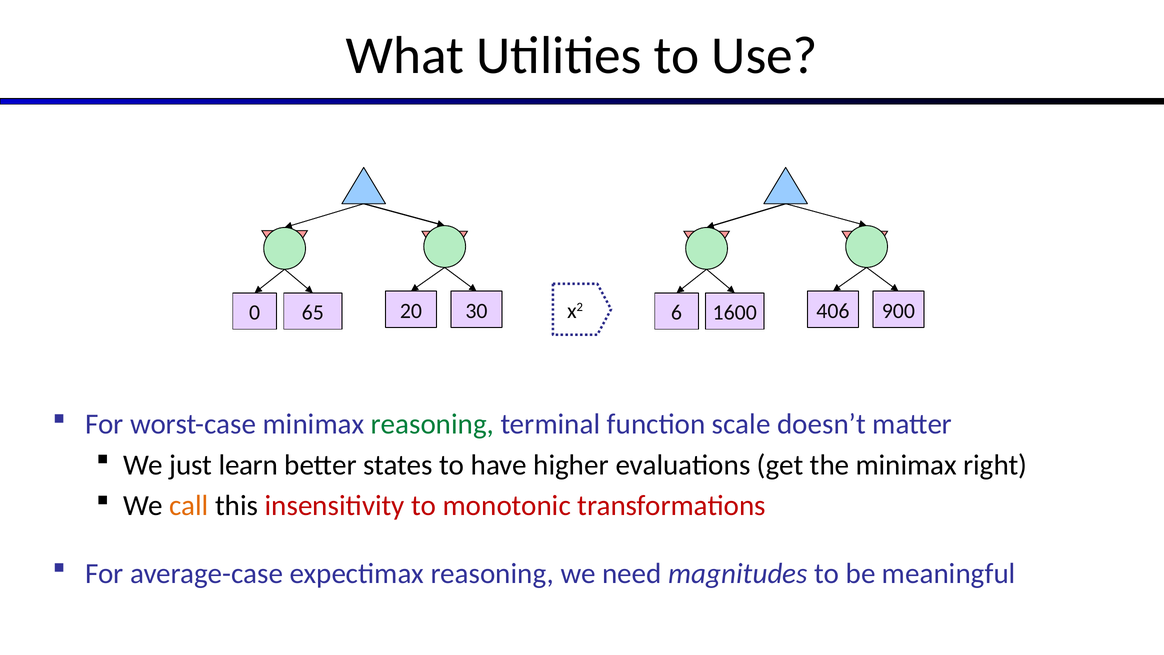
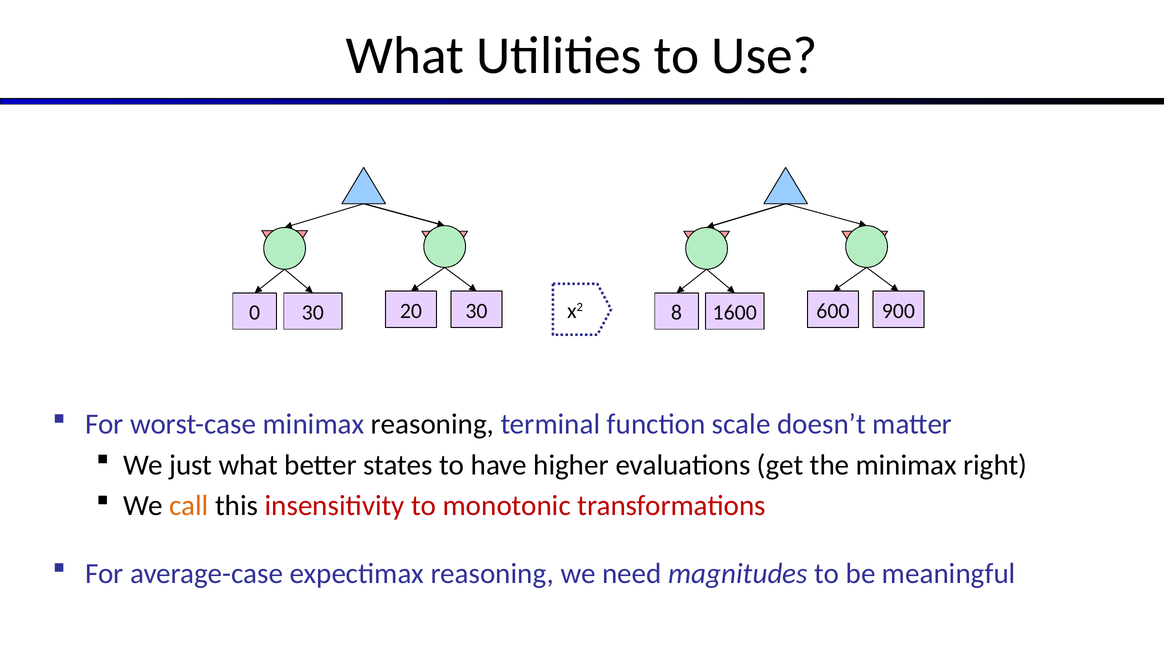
0 65: 65 -> 30 (313, 313)
6: 6 -> 8 (676, 313)
406: 406 -> 600 (833, 311)
reasoning colour: green -> black (432, 424)
just learn: learn -> what (248, 465)
